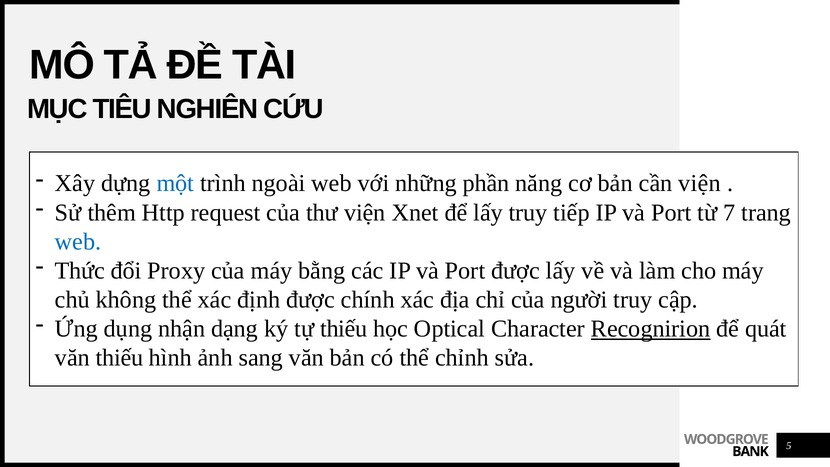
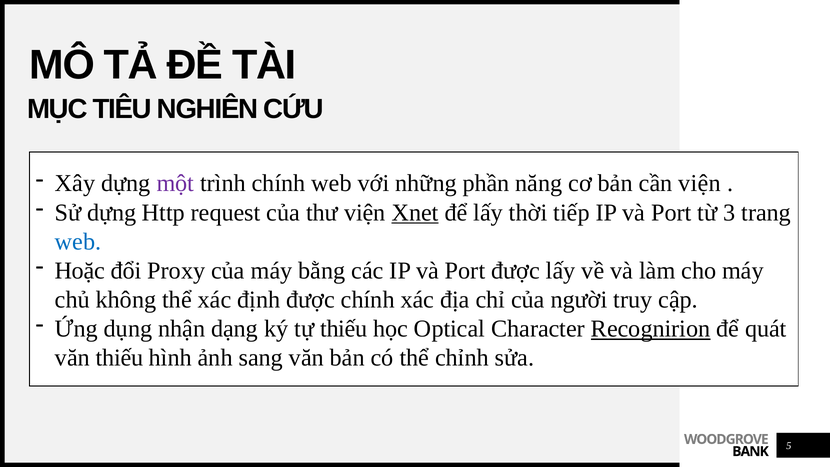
một colour: blue -> purple (175, 183)
trình ngoài: ngoài -> chính (279, 183)
Sử thêm: thêm -> dựng (112, 213)
Xnet underline: none -> present (415, 213)
lấy truy: truy -> thời (528, 213)
7: 7 -> 3 (729, 213)
Thức: Thức -> Hoặc (80, 271)
